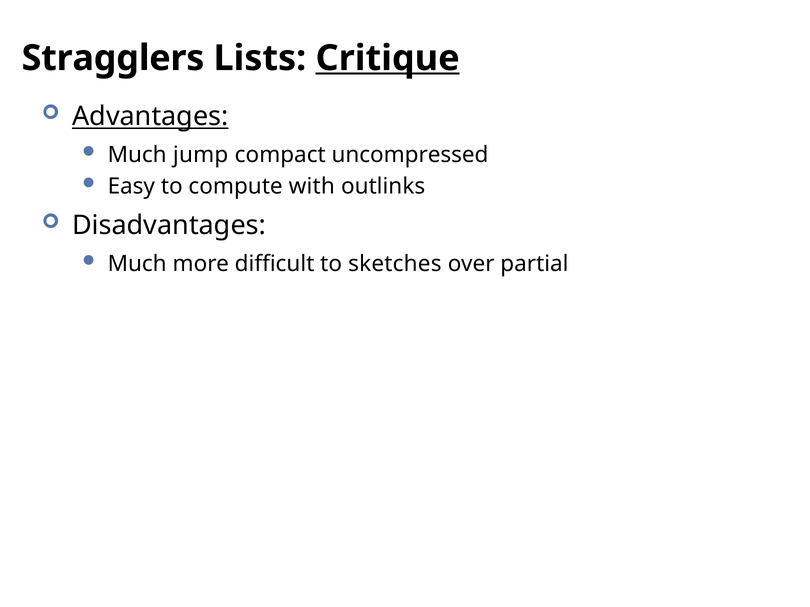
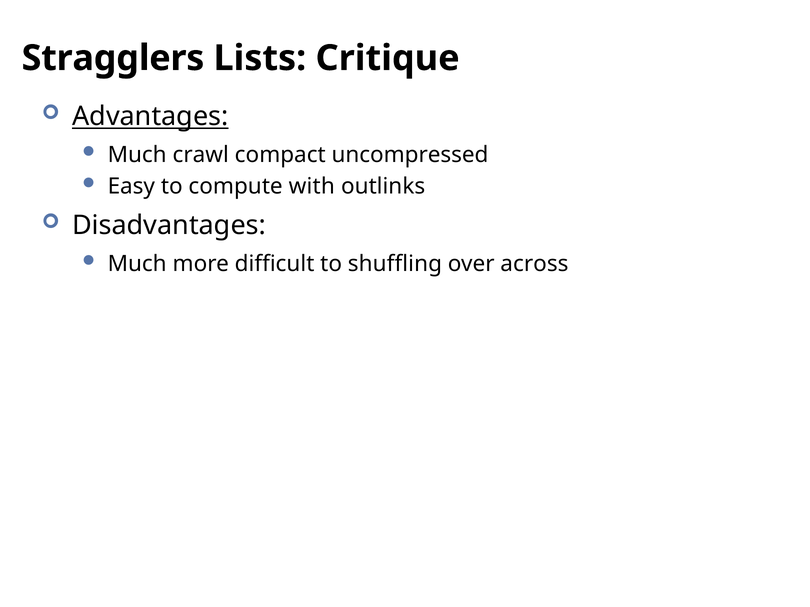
Critique underline: present -> none (388, 58)
jump: jump -> crawl (201, 155)
sketches: sketches -> shuffling (395, 264)
partial: partial -> across (534, 264)
